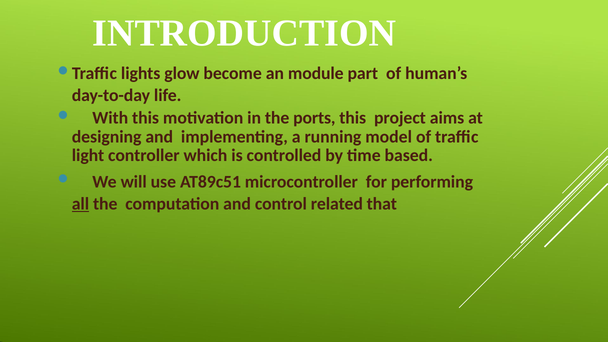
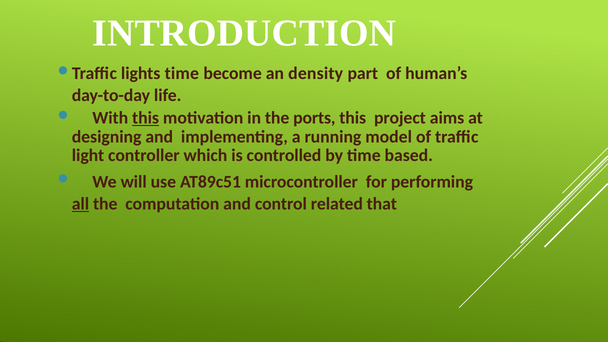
lights glow: glow -> time (182, 74)
module: module -> density (316, 74)
this underline: none -> present (146, 118)
